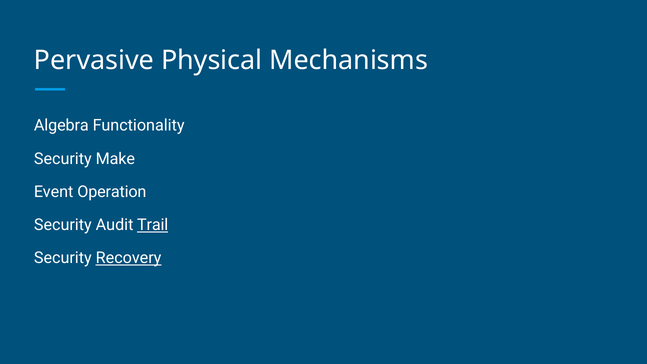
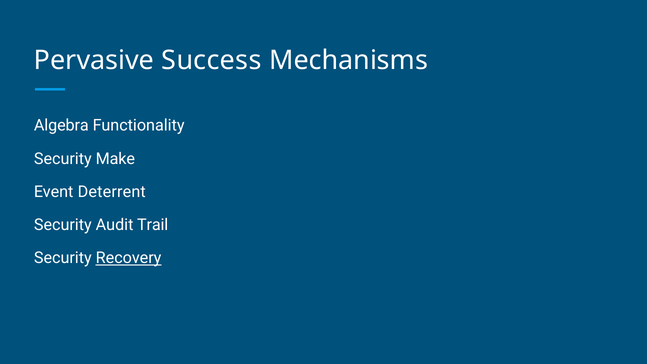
Physical: Physical -> Success (211, 60)
Operation: Operation -> Deterrent (112, 192)
Trail underline: present -> none (153, 225)
